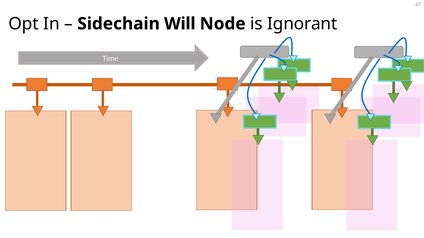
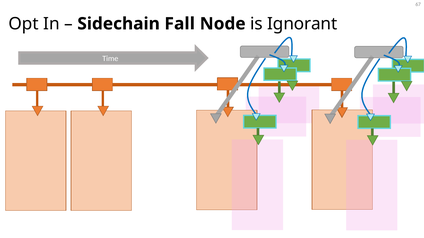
Will: Will -> Fall (180, 24)
